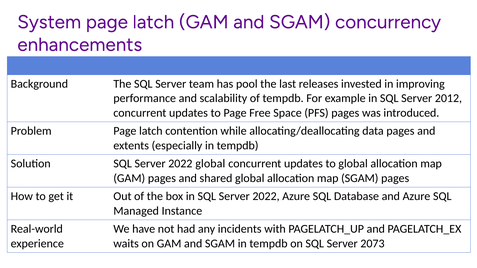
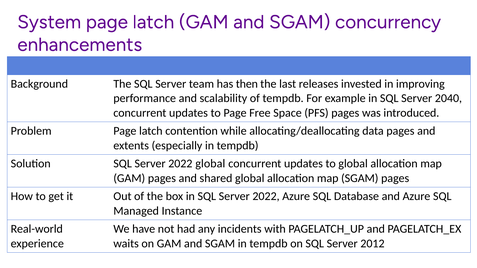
pool: pool -> then (247, 84)
2012: 2012 -> 2040 (448, 99)
2073: 2073 -> 2012 (372, 244)
